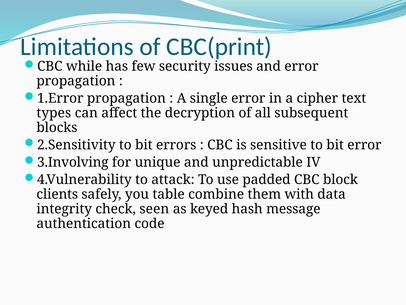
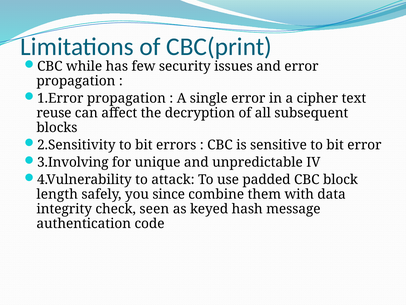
types: types -> reuse (54, 113)
clients: clients -> length (57, 194)
table: table -> since (169, 194)
